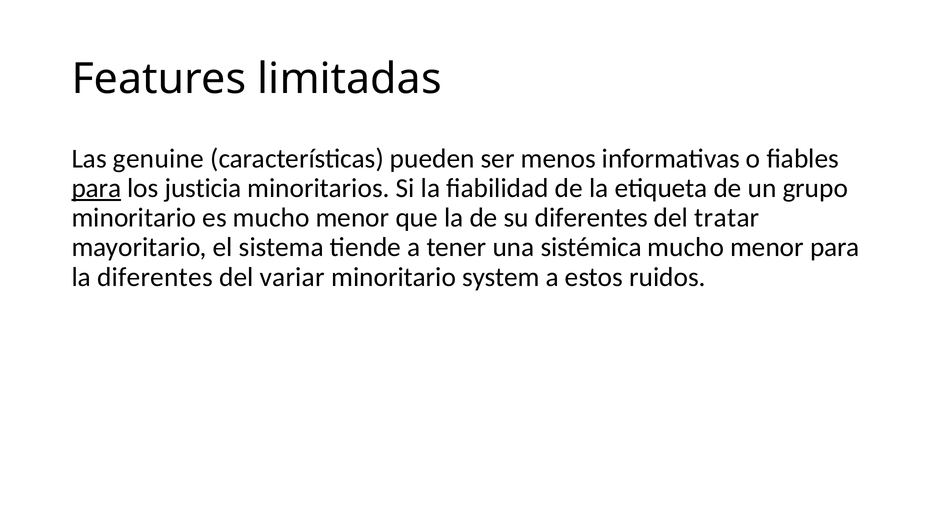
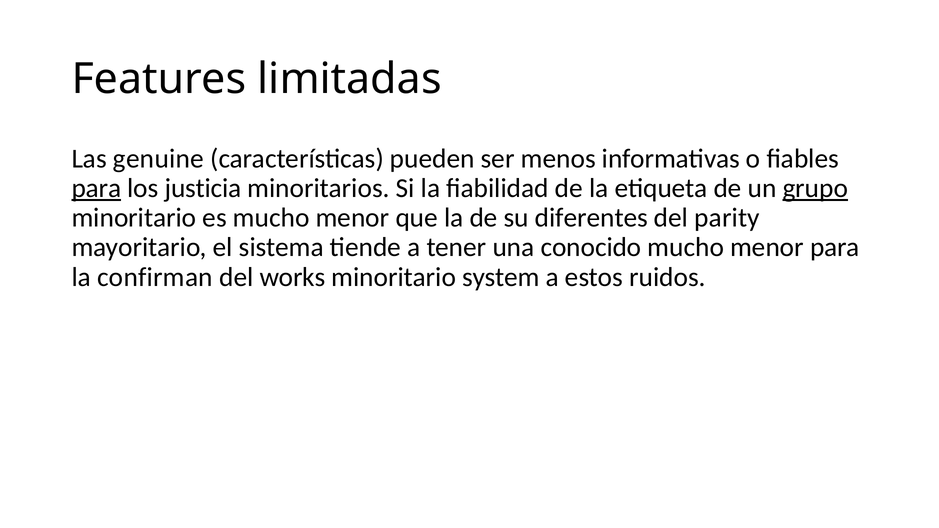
grupo underline: none -> present (815, 188)
tratar: tratar -> parity (727, 218)
sistémica: sistémica -> conocido (591, 248)
la diferentes: diferentes -> confirman (155, 277)
variar: variar -> works (292, 277)
